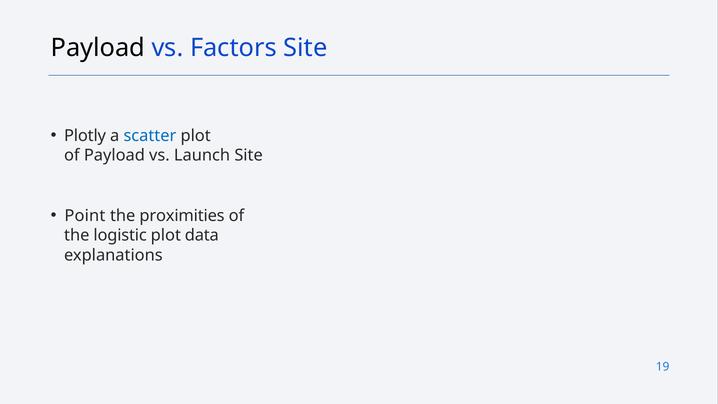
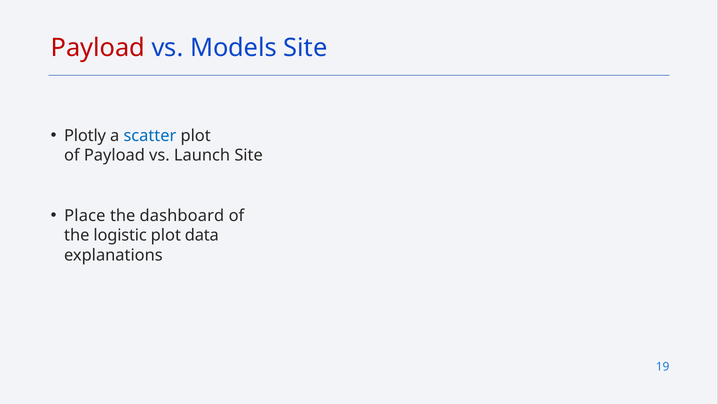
Payload colour: black -> red (98, 48)
Factors: Factors -> Models (233, 48)
Point: Point -> Place (85, 216)
proximities: proximities -> dashboard (182, 216)
